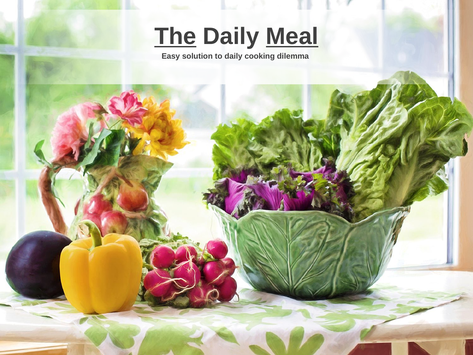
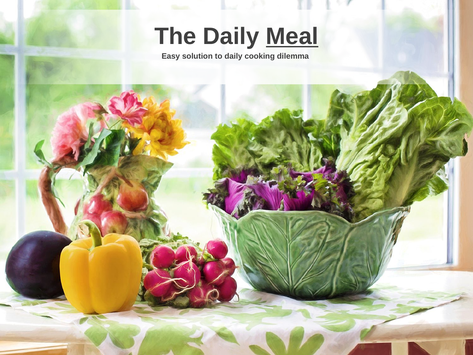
The underline: present -> none (175, 36)
